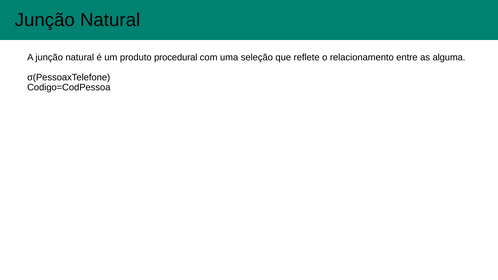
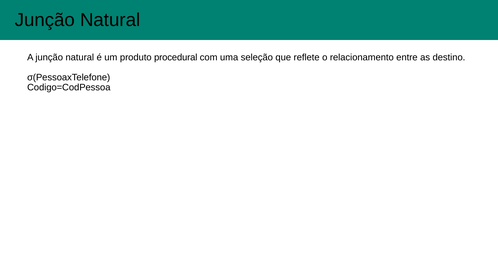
alguma: alguma -> destino (449, 57)
